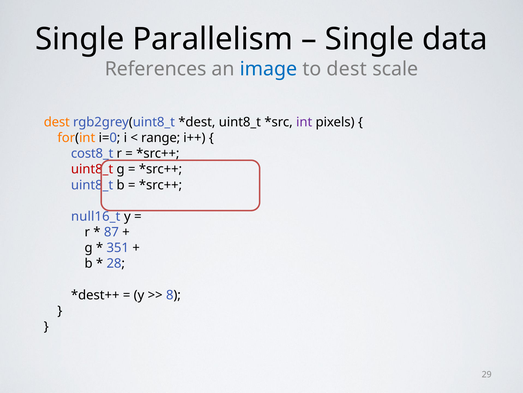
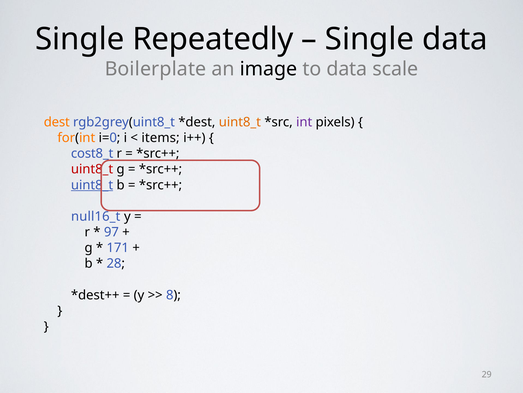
Parallelism: Parallelism -> Repeatedly (213, 39)
References: References -> Boilerplate (156, 69)
image colour: blue -> black (269, 69)
to dest: dest -> data (347, 69)
uint8_t colour: black -> orange (240, 122)
range: range -> items (161, 138)
uint8_t underline: none -> present (92, 185)
87: 87 -> 97 (111, 232)
351: 351 -> 171 (118, 247)
